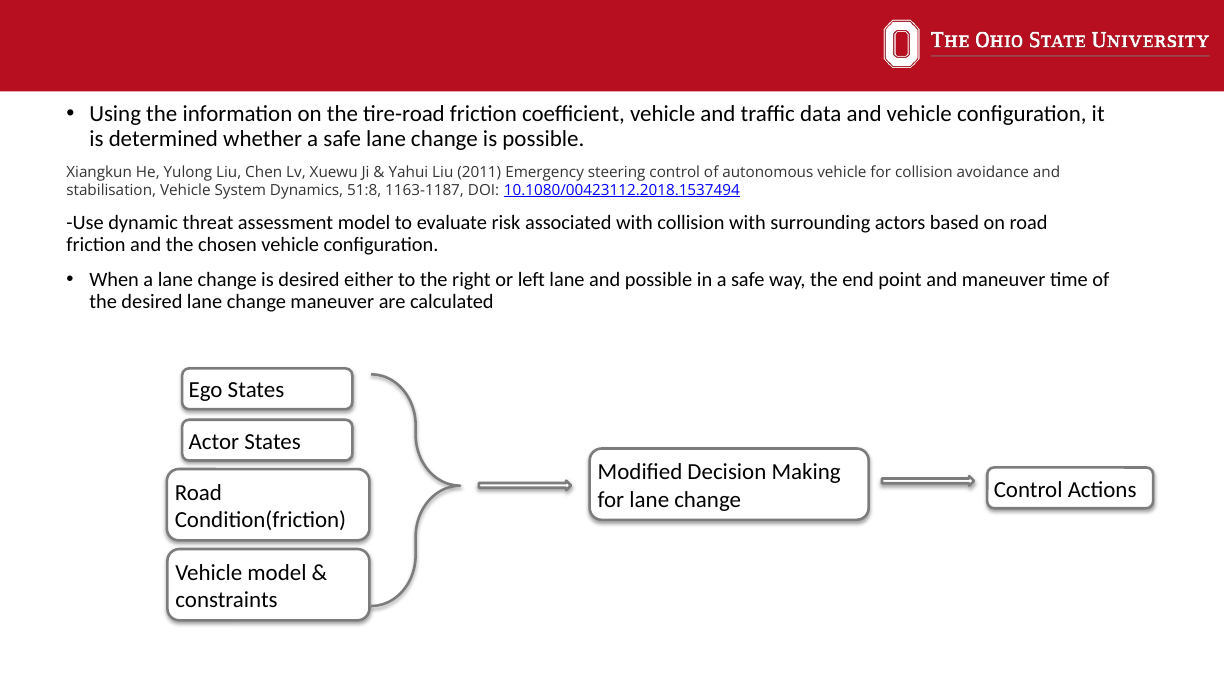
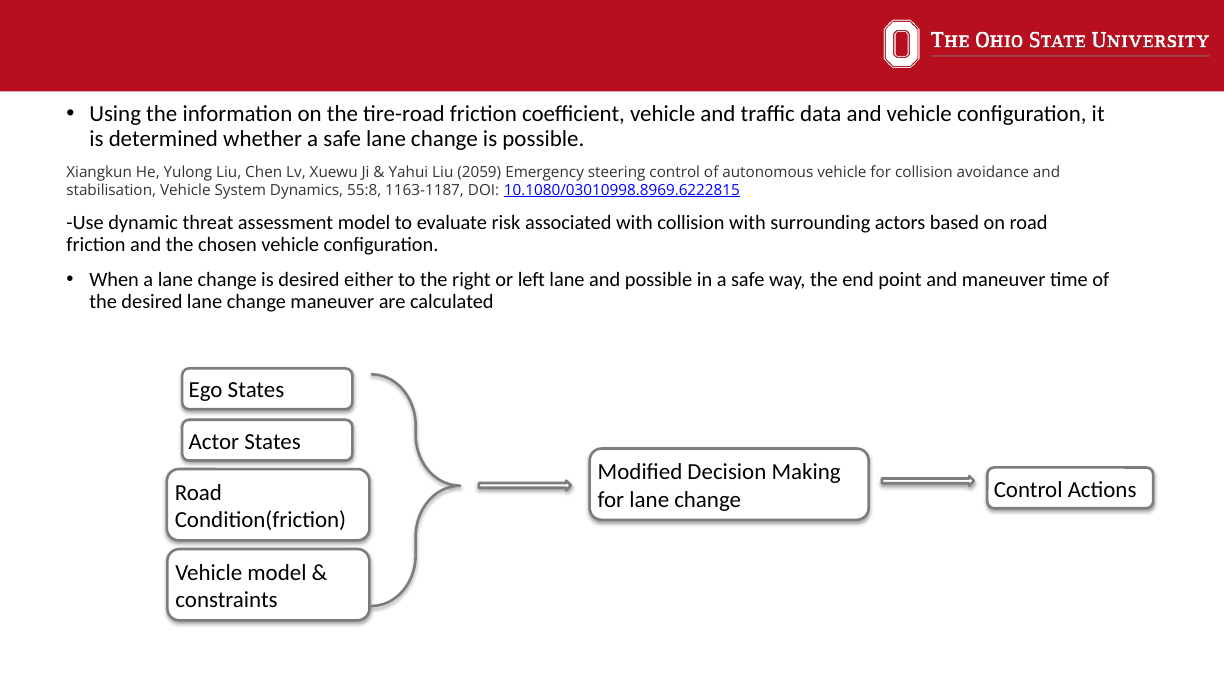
2011: 2011 -> 2059 (479, 172)
51:8: 51:8 -> 55:8 (364, 190)
10.1080/00423112.2018.1537494: 10.1080/00423112.2018.1537494 -> 10.1080/03010998.8969.6222815 (622, 190)
